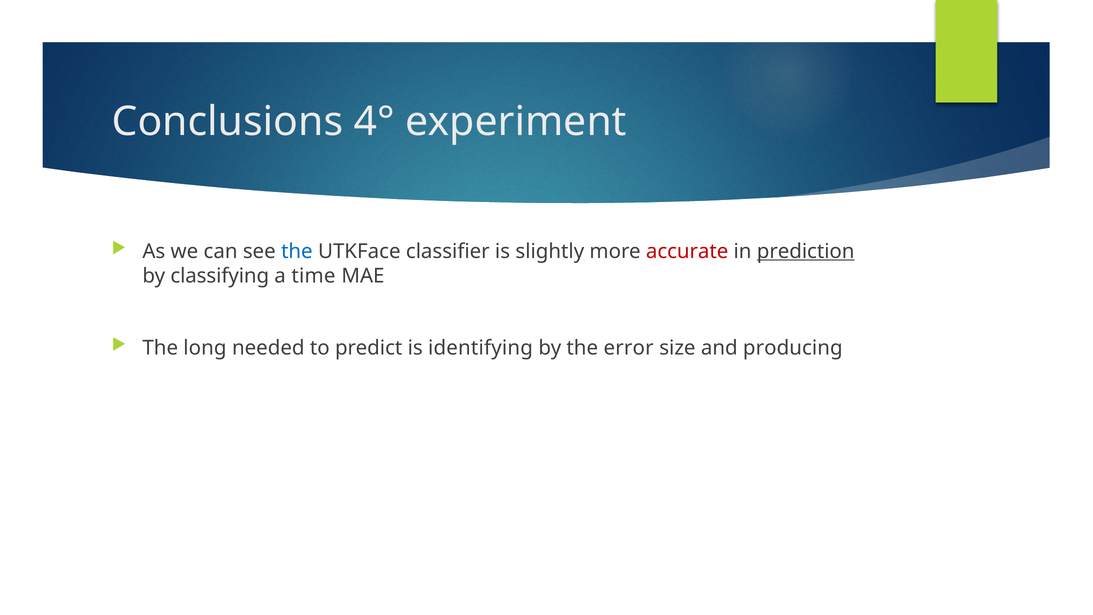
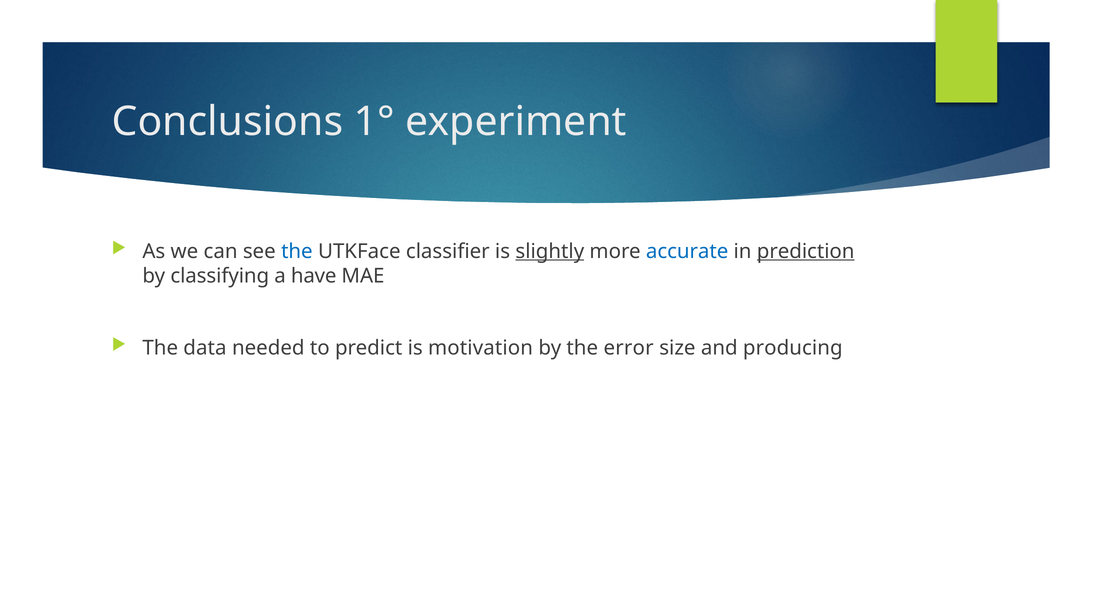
4°: 4° -> 1° (374, 122)
slightly underline: none -> present (550, 251)
accurate colour: red -> blue (687, 251)
time: time -> have (314, 276)
long: long -> data (205, 348)
identifying: identifying -> motivation (481, 348)
